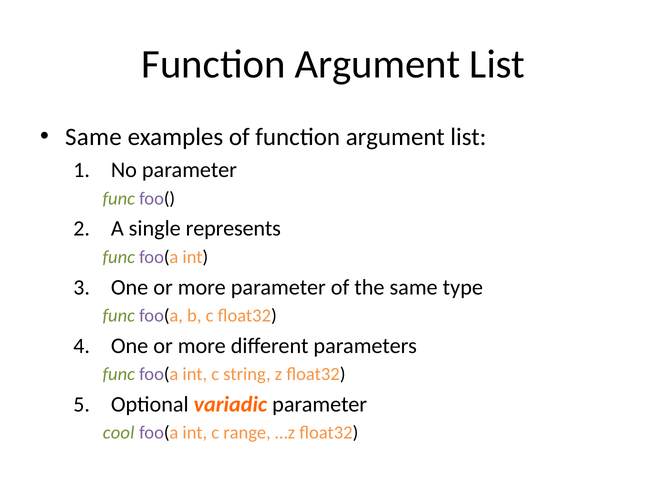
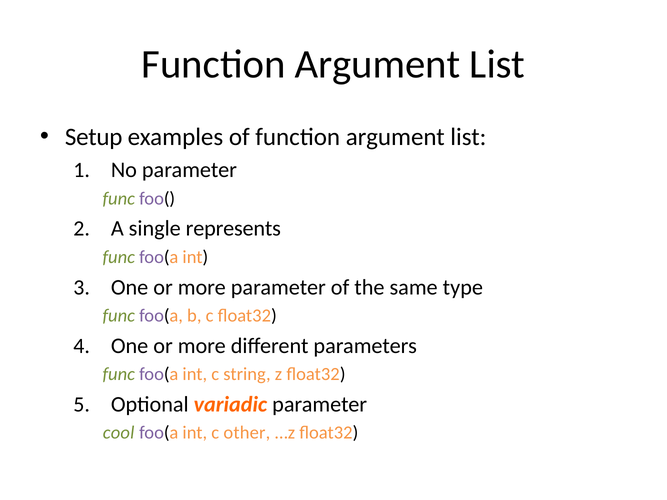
Same: Same -> Setup (94, 137)
range: range -> other (247, 433)
